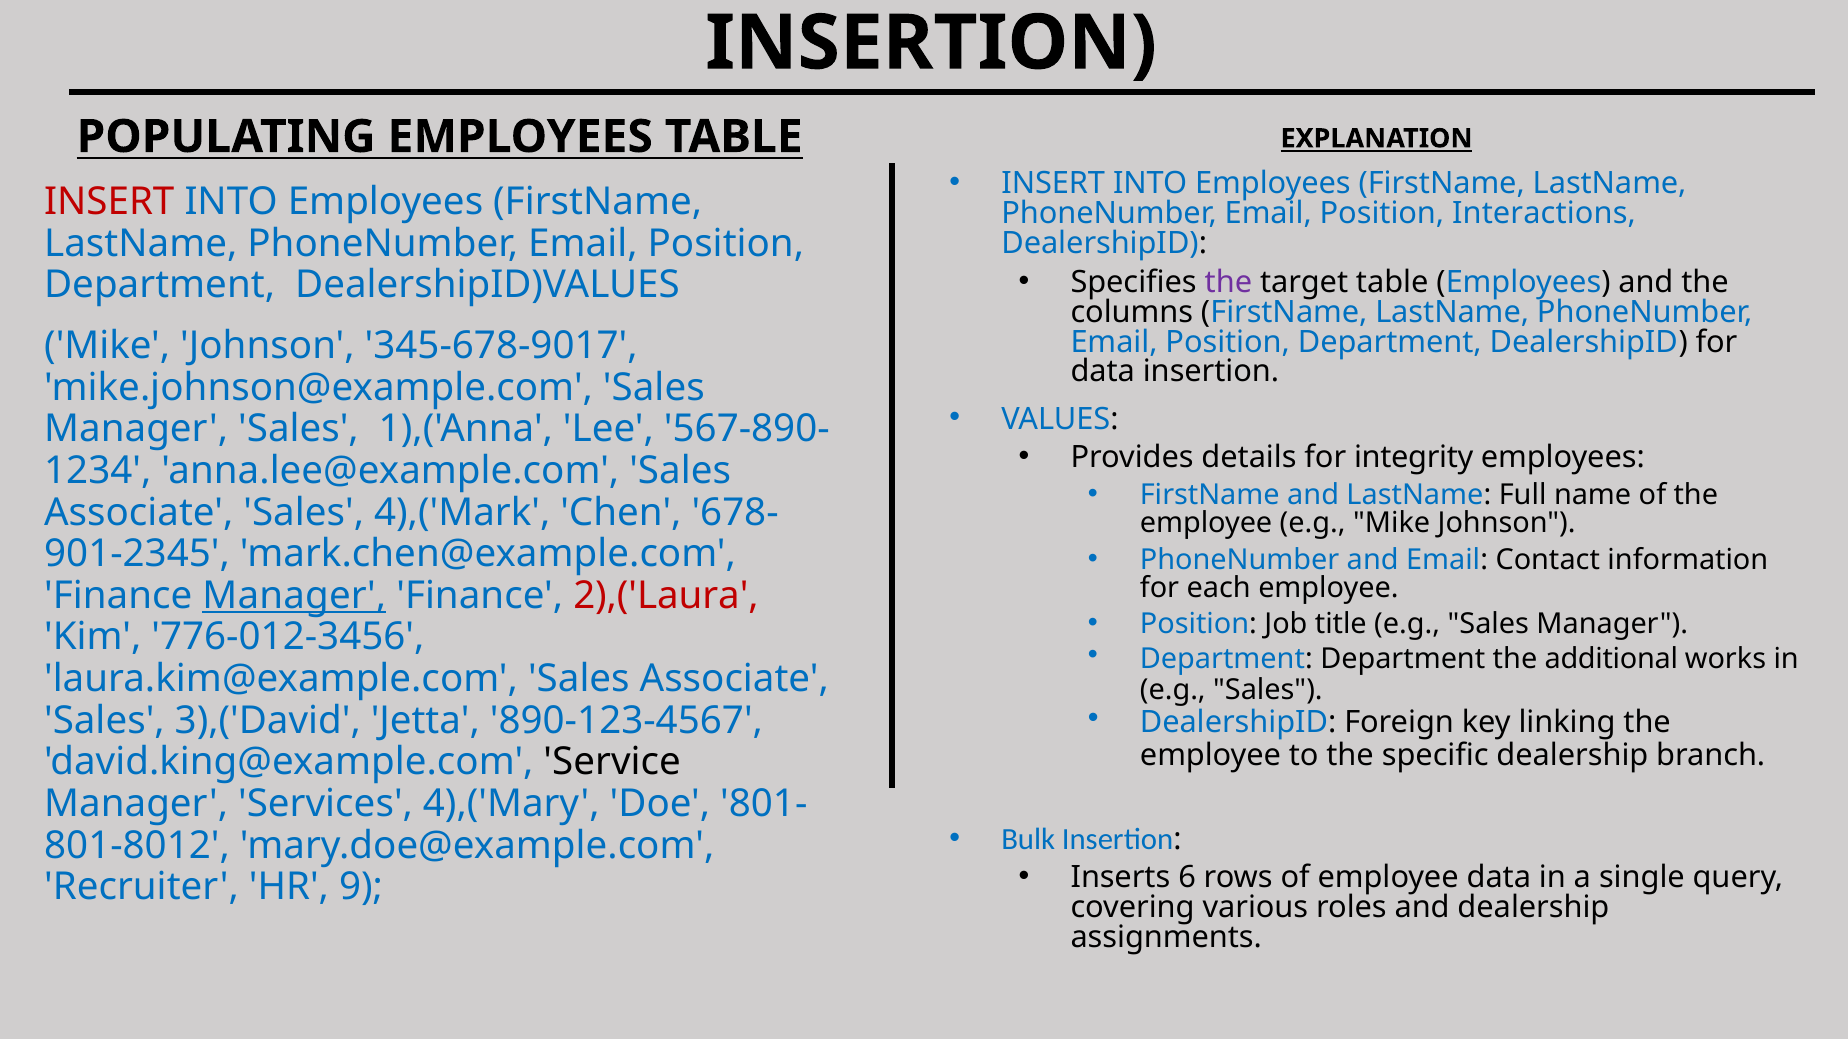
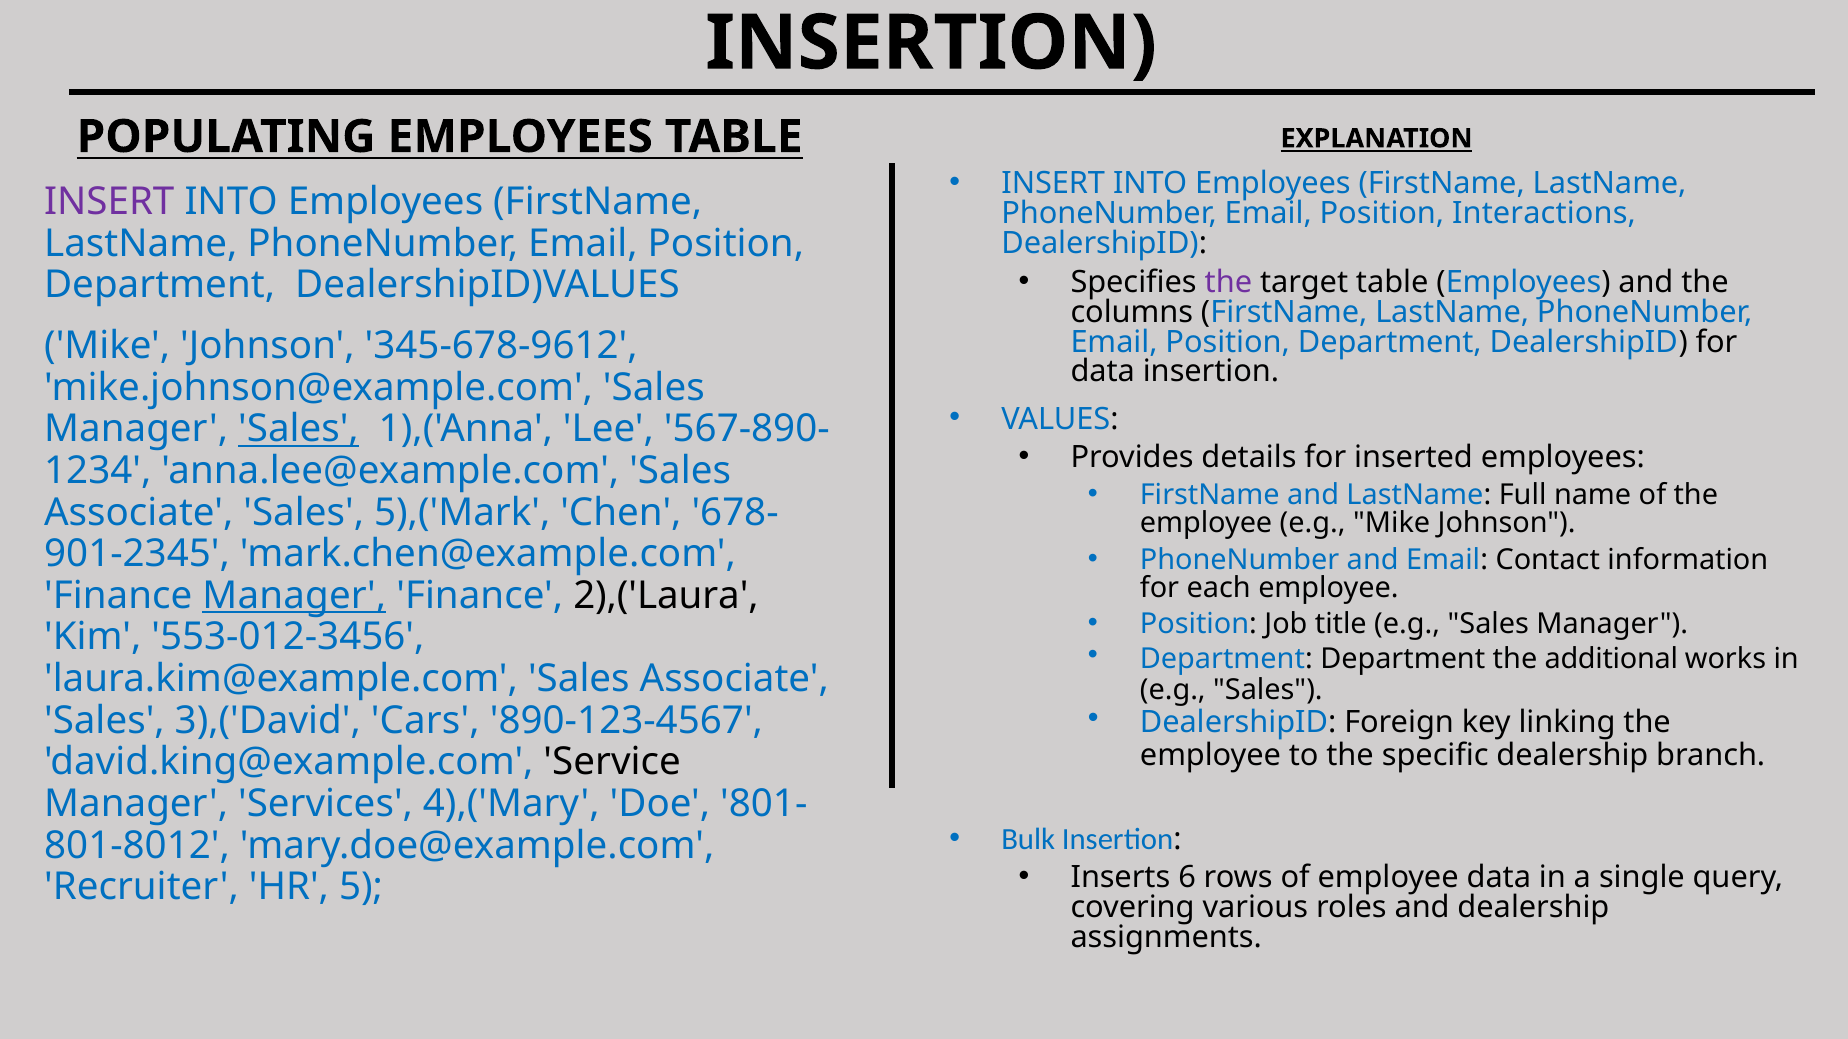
INSERT colour: red -> purple (109, 202)
345-678-9017: 345-678-9017 -> 345-678-9612 (501, 346)
Sales underline: none -> present (298, 429)
integrity: integrity -> inserted (1414, 458)
4),('Mark: 4),('Mark -> 5),('Mark (462, 513)
2),('Laura colour: red -> black (666, 596)
776-012-3456: 776-012-3456 -> 553-012-3456 (288, 638)
Jetta: Jetta -> Cars (425, 721)
9: 9 -> 5 (361, 887)
